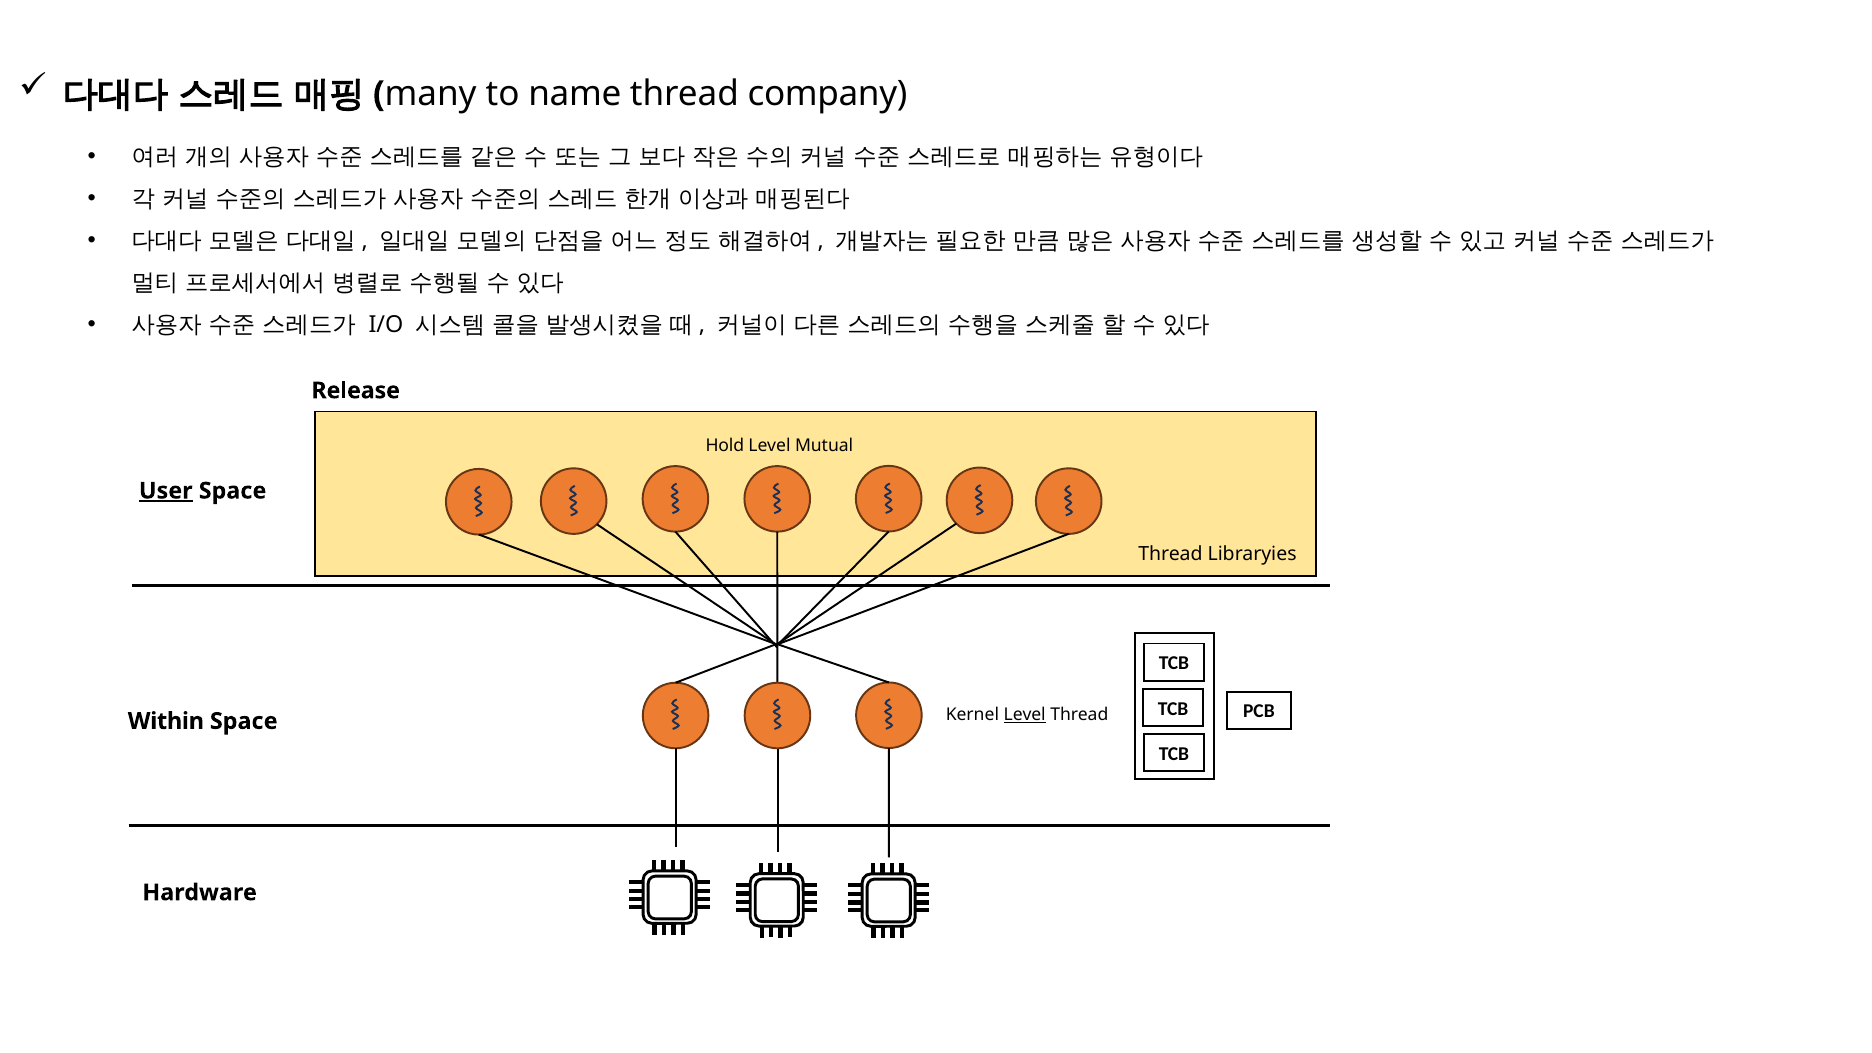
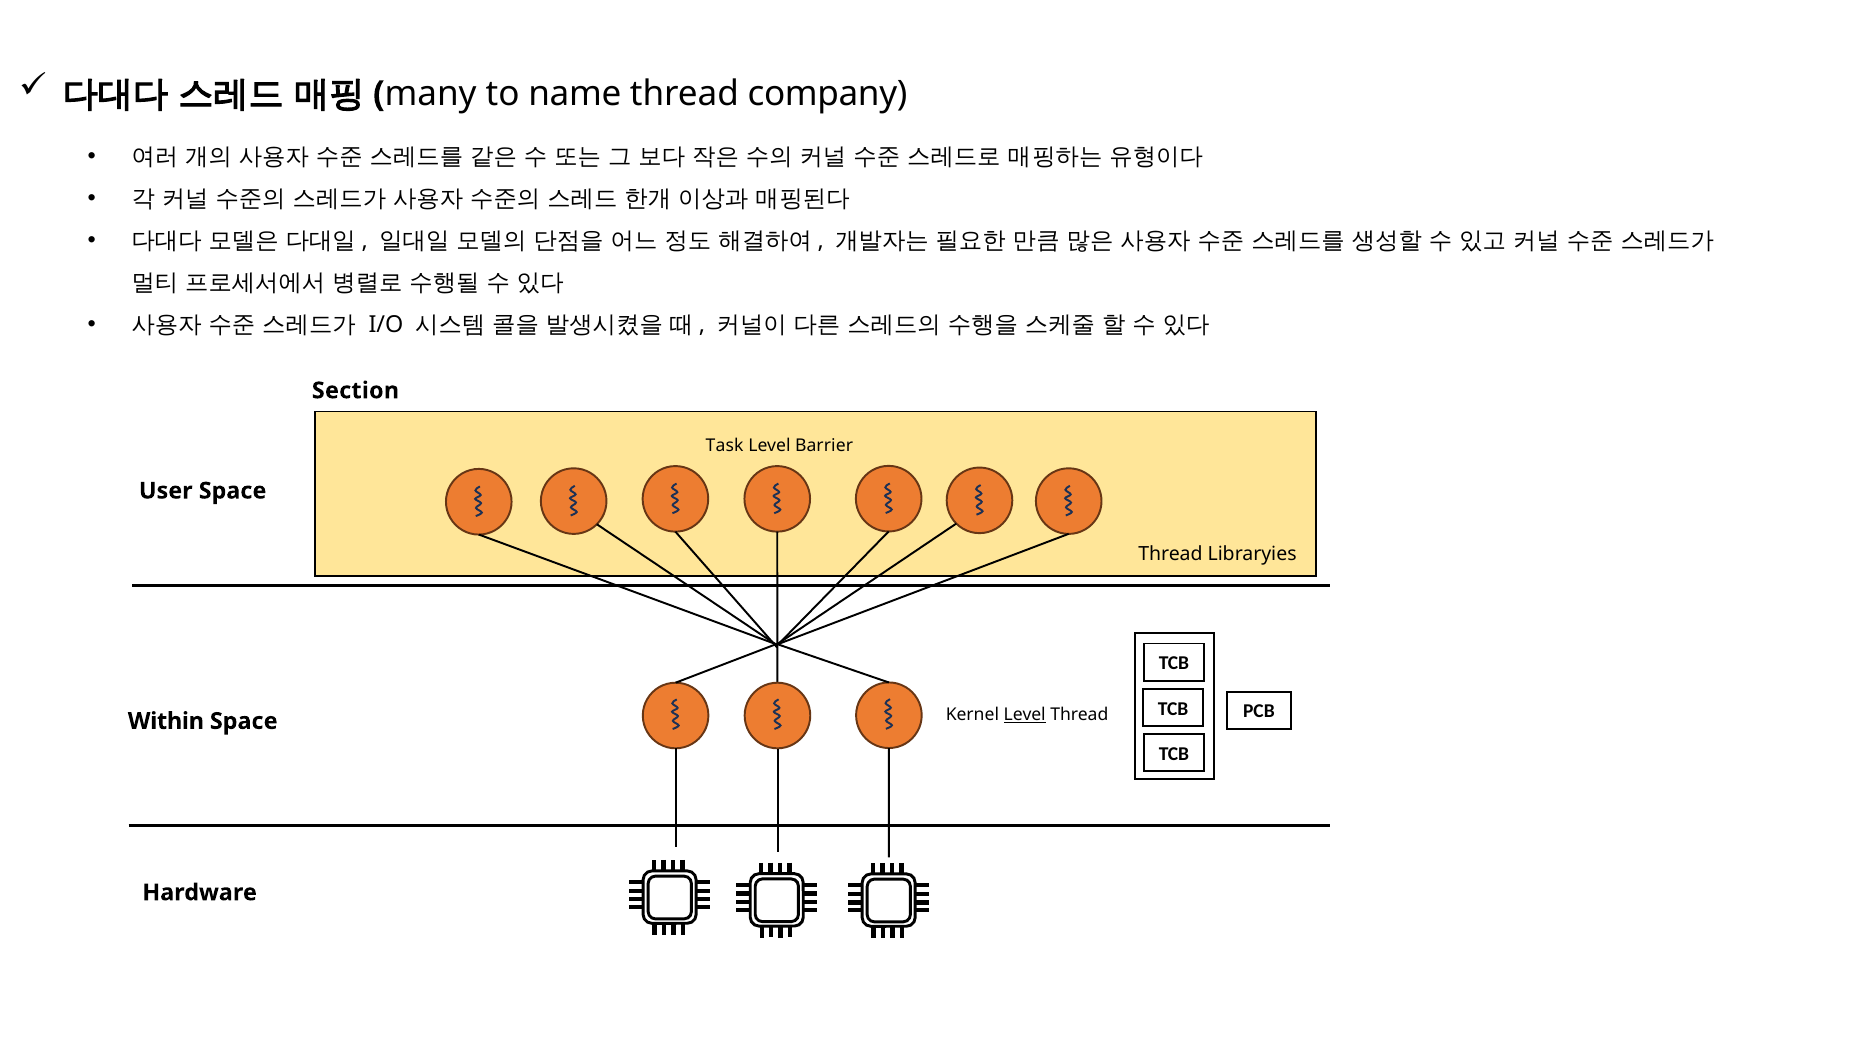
Release: Release -> Section (355, 391)
Hold: Hold -> Task (725, 446)
Mutual: Mutual -> Barrier (824, 446)
User underline: present -> none (166, 491)
